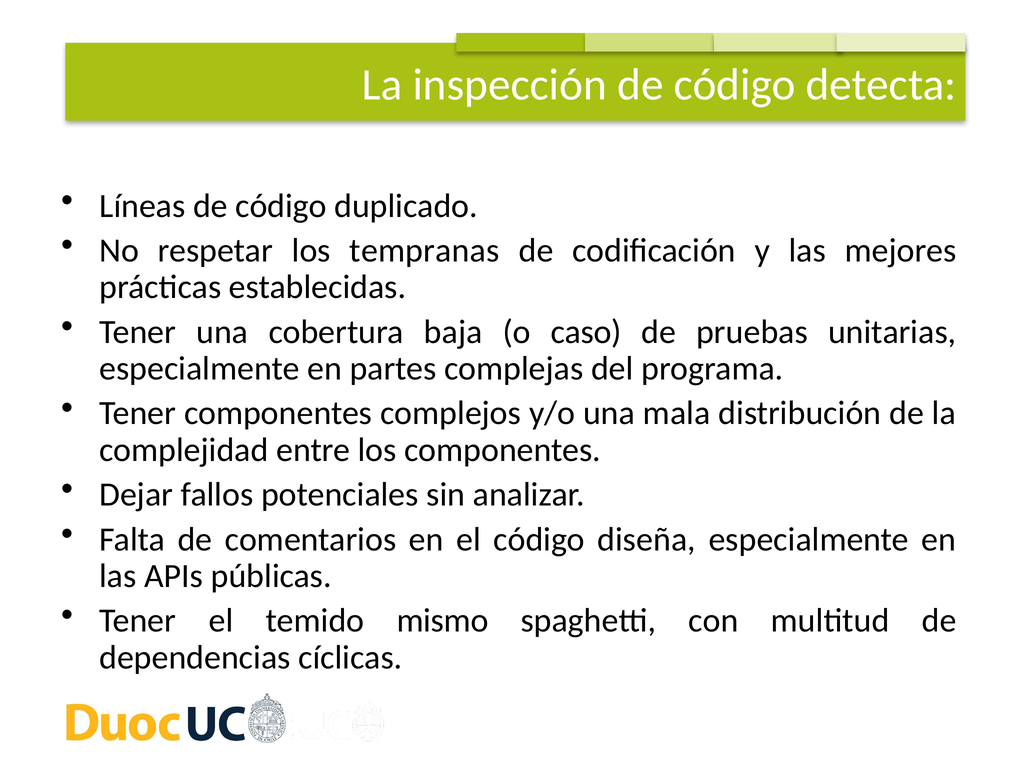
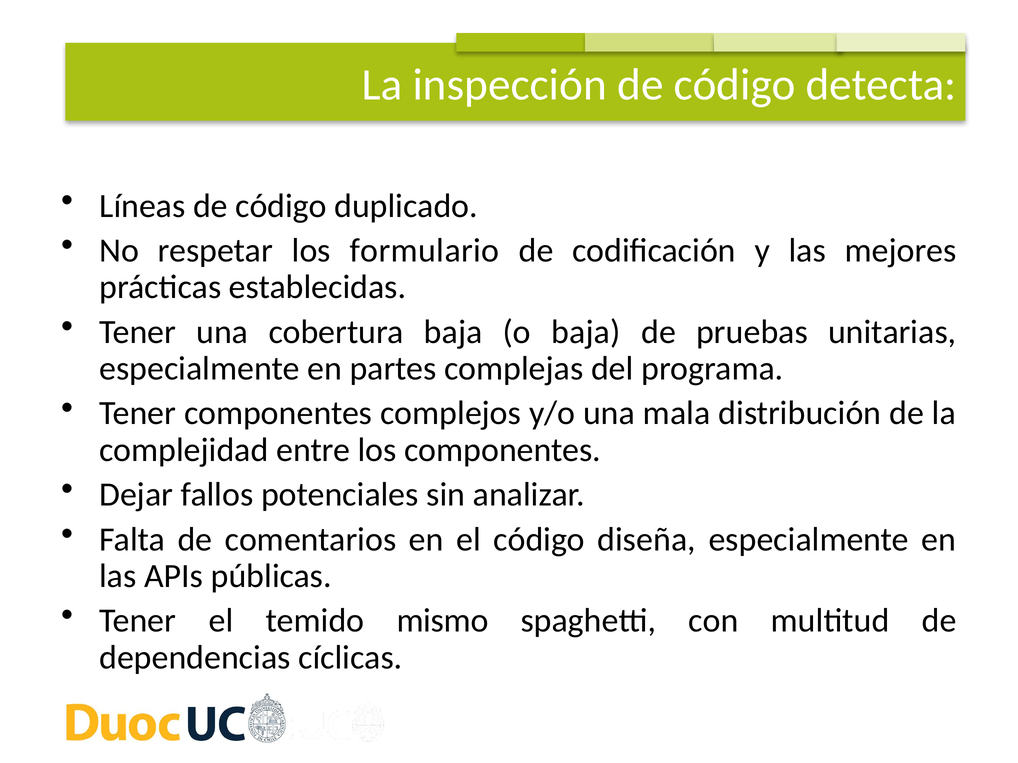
tempranas: tempranas -> formulario (424, 251)
o caso: caso -> baja (586, 332)
